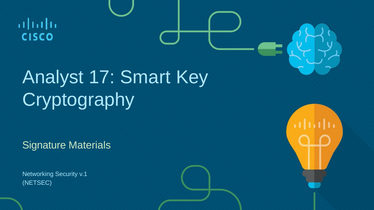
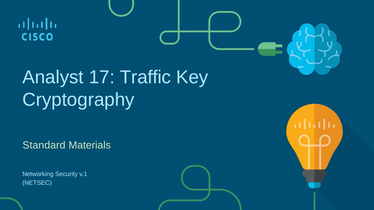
Smart: Smart -> Traffic (145, 77)
Signature: Signature -> Standard (44, 146)
